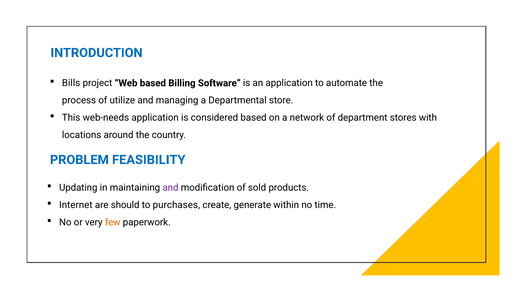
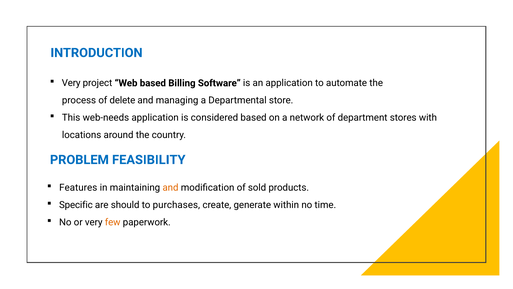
Bills: Bills -> Very (71, 83)
utilize: utilize -> delete (122, 100)
Updating: Updating -> Features (78, 188)
and colour: purple -> orange (170, 188)
Internet: Internet -> Specific (76, 205)
